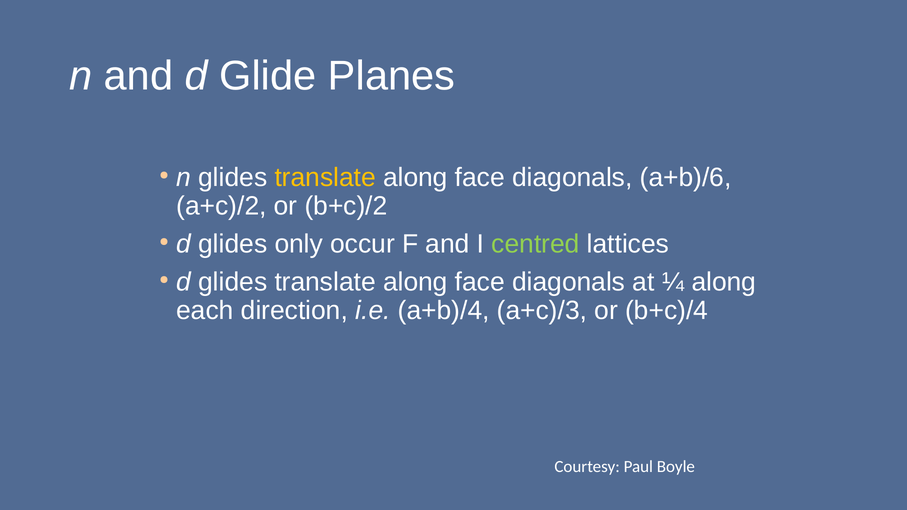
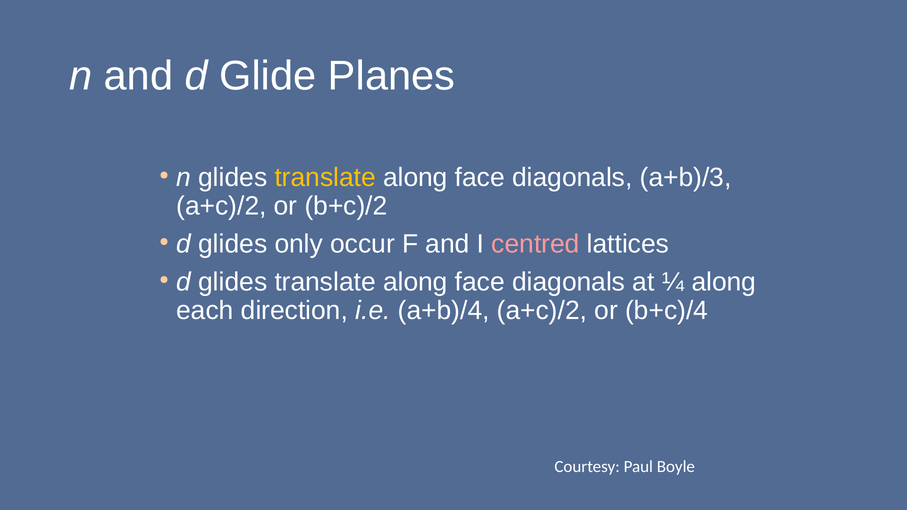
a+b)/6: a+b)/6 -> a+b)/3 (686, 177)
centred colour: light green -> pink (536, 244)
a+b)/4 a+c)/3: a+c)/3 -> a+c)/2 (542, 311)
